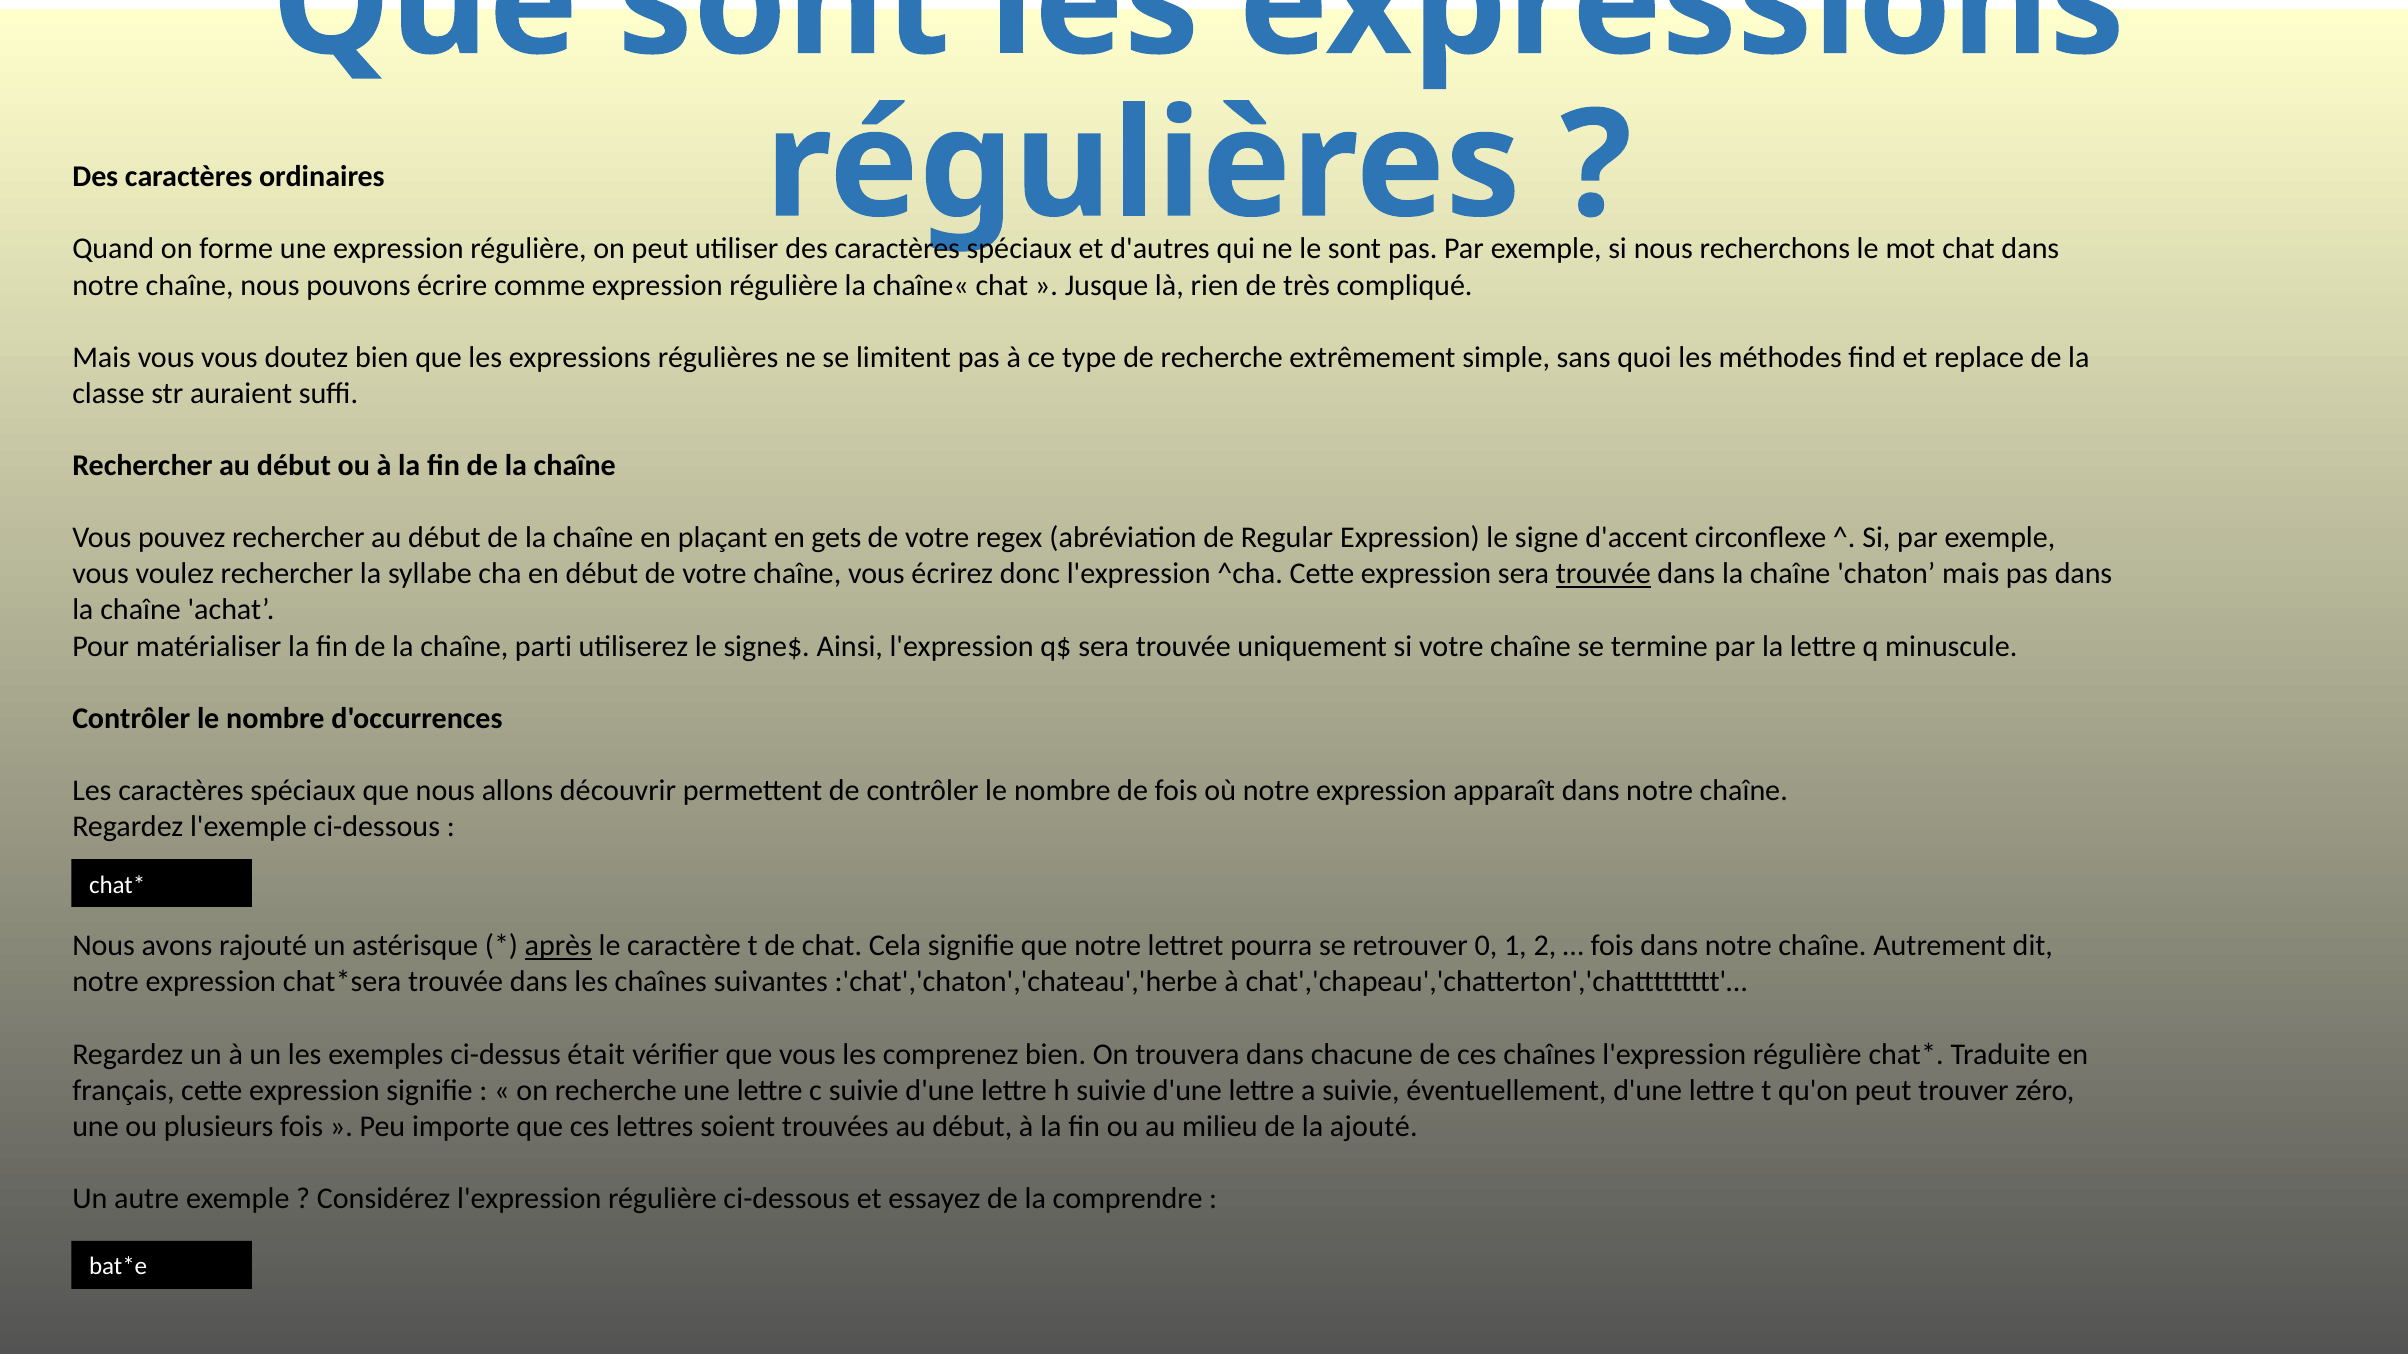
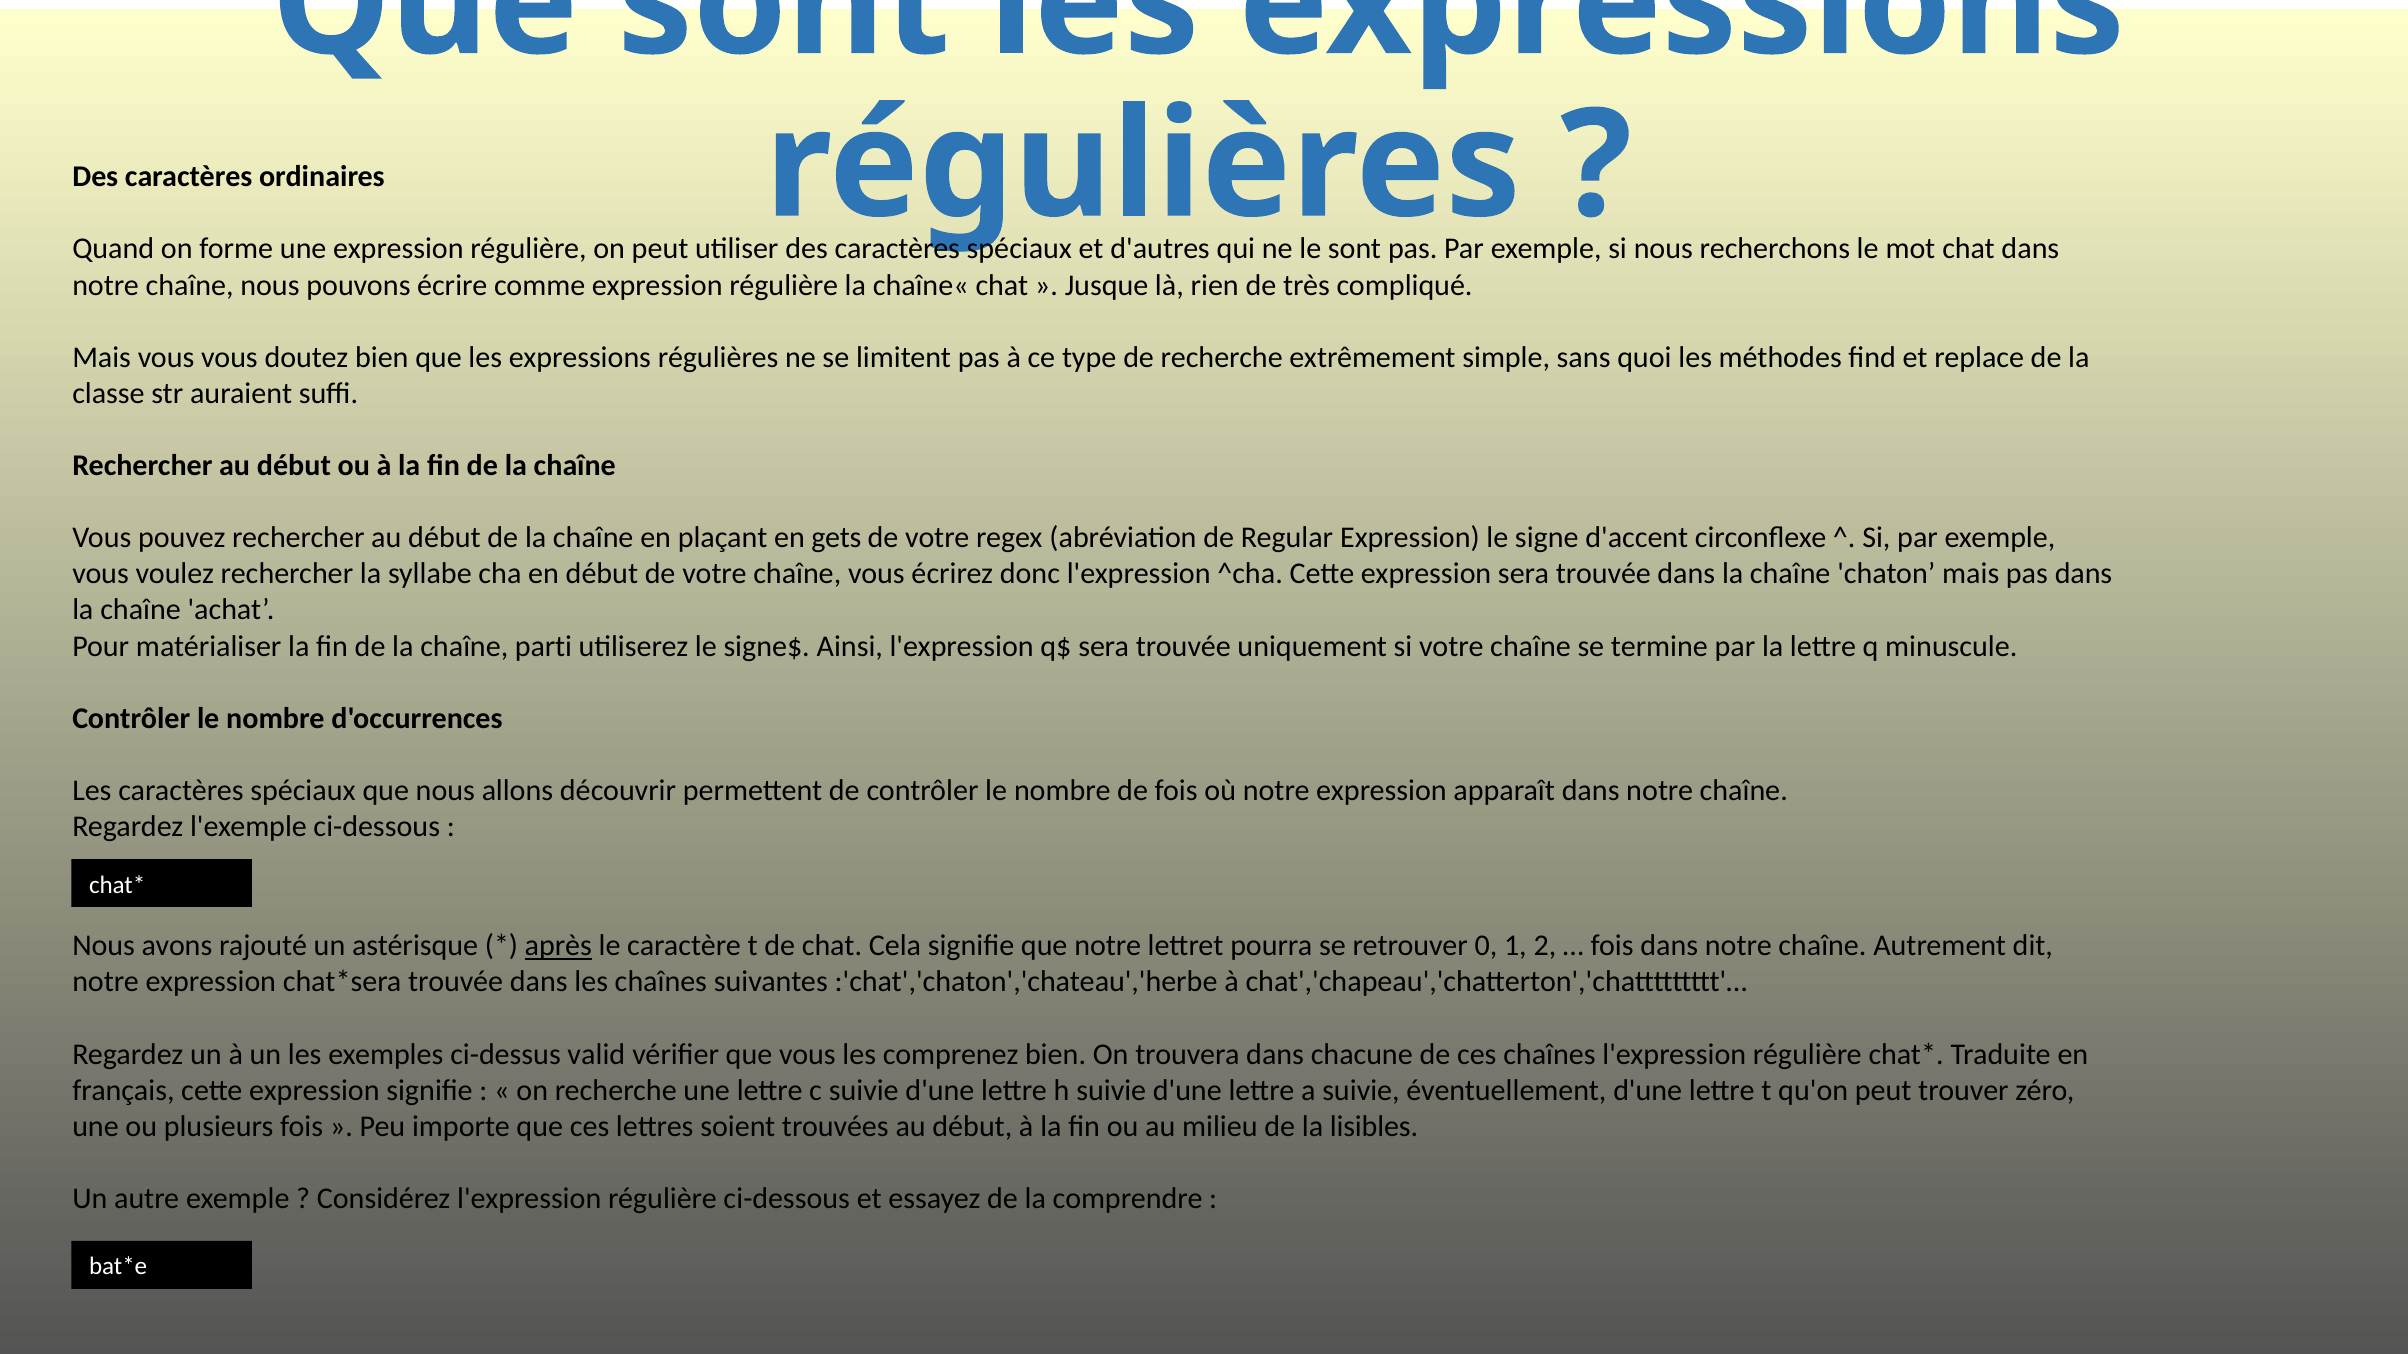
trouvée underline: present -> none (1603, 574)
était: était -> valid (596, 1055)
ajouté: ajouté -> lisibles (1374, 1127)
